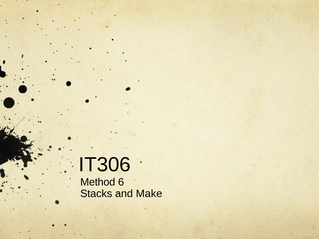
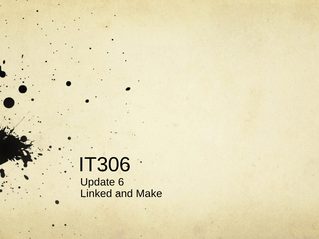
Method: Method -> Update (98, 182)
Stacks: Stacks -> Linked (96, 194)
